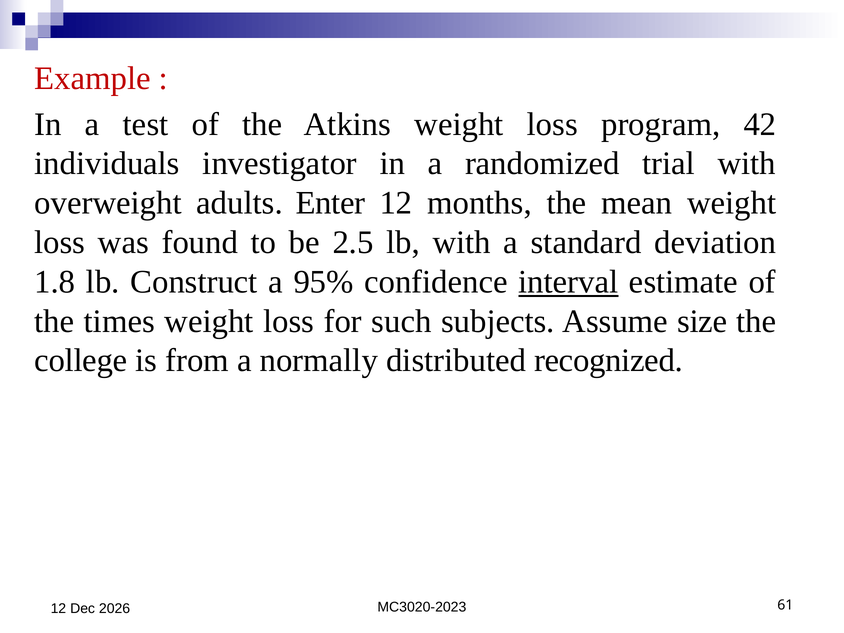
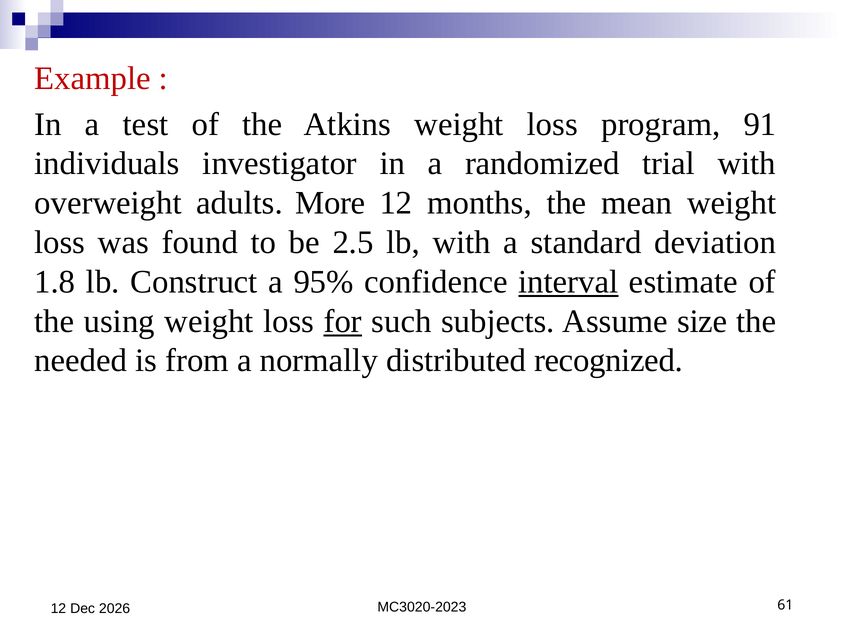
42: 42 -> 91 (760, 124)
Enter: Enter -> More (330, 203)
times: times -> using (119, 321)
for underline: none -> present (343, 321)
college: college -> needed (81, 361)
